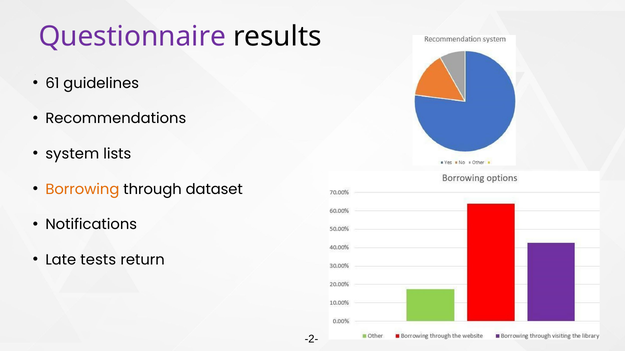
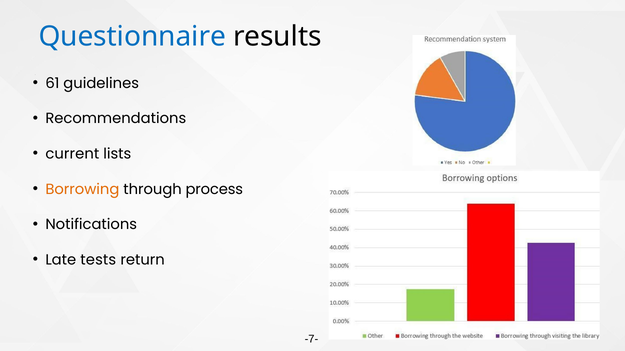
Questionnaire colour: purple -> blue (132, 36)
system: system -> current (72, 154)
dataset: dataset -> process (214, 190)
-2-: -2- -> -7- (311, 340)
